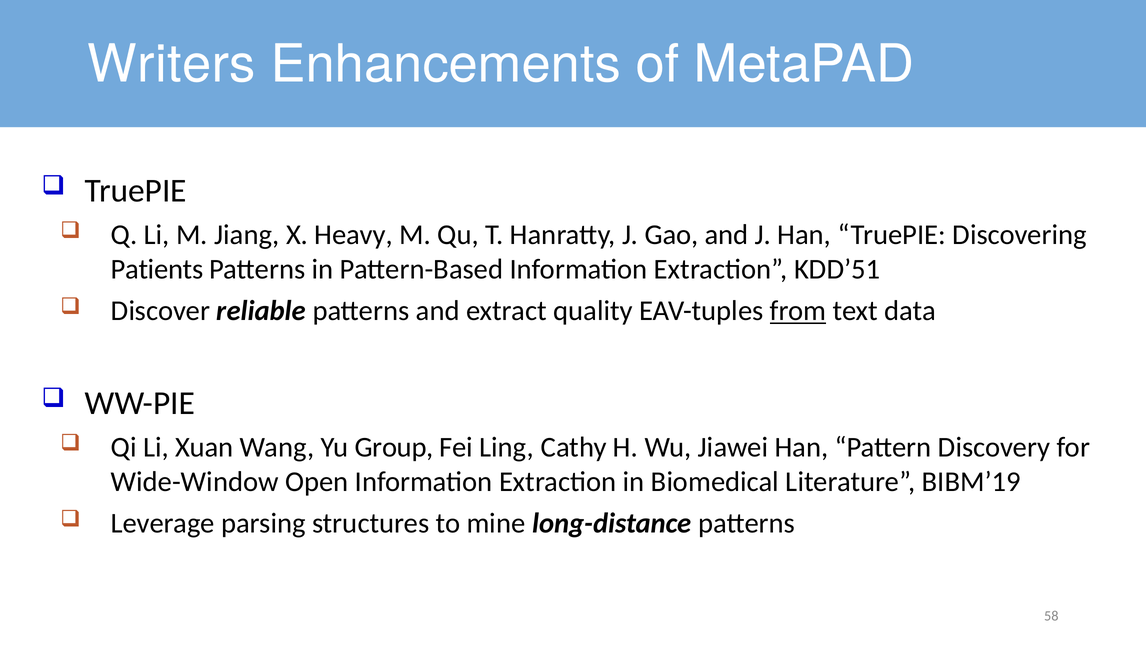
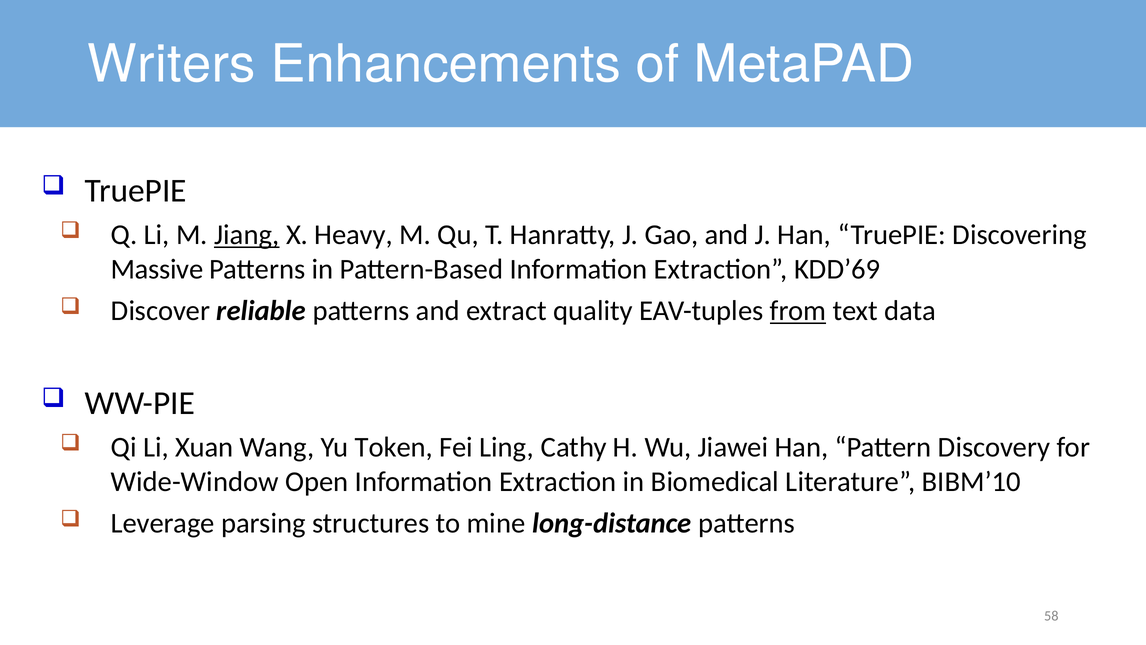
Jiang underline: none -> present (247, 235)
Patients: Patients -> Massive (157, 269)
KDD’51: KDD’51 -> KDD’69 (837, 269)
Group: Group -> Token (394, 447)
BIBM’19: BIBM’19 -> BIBM’10 (971, 481)
